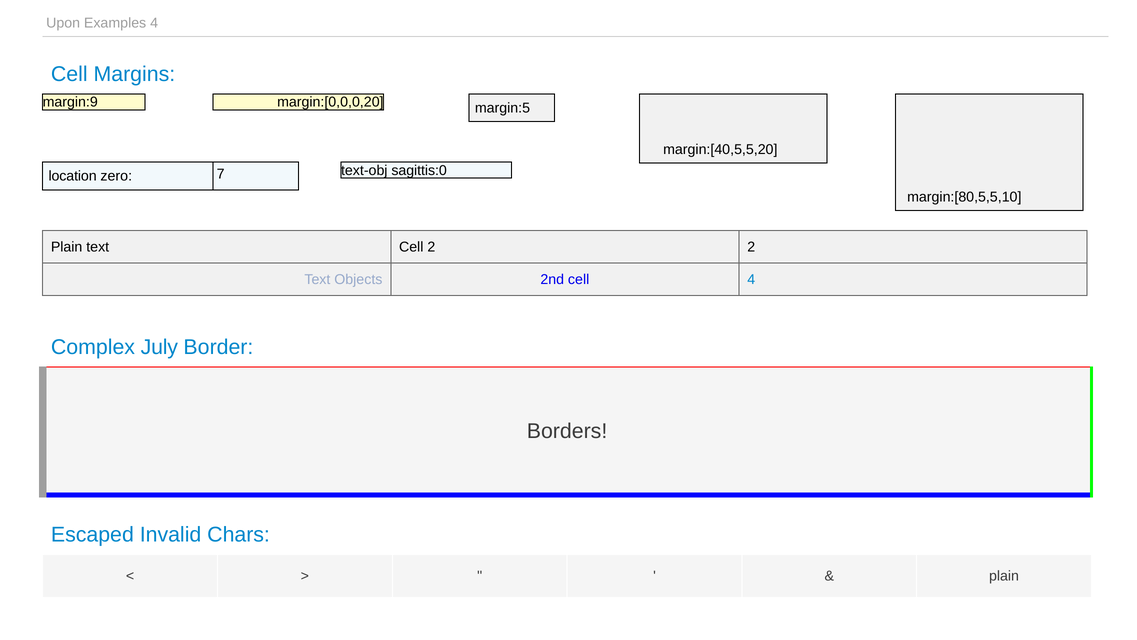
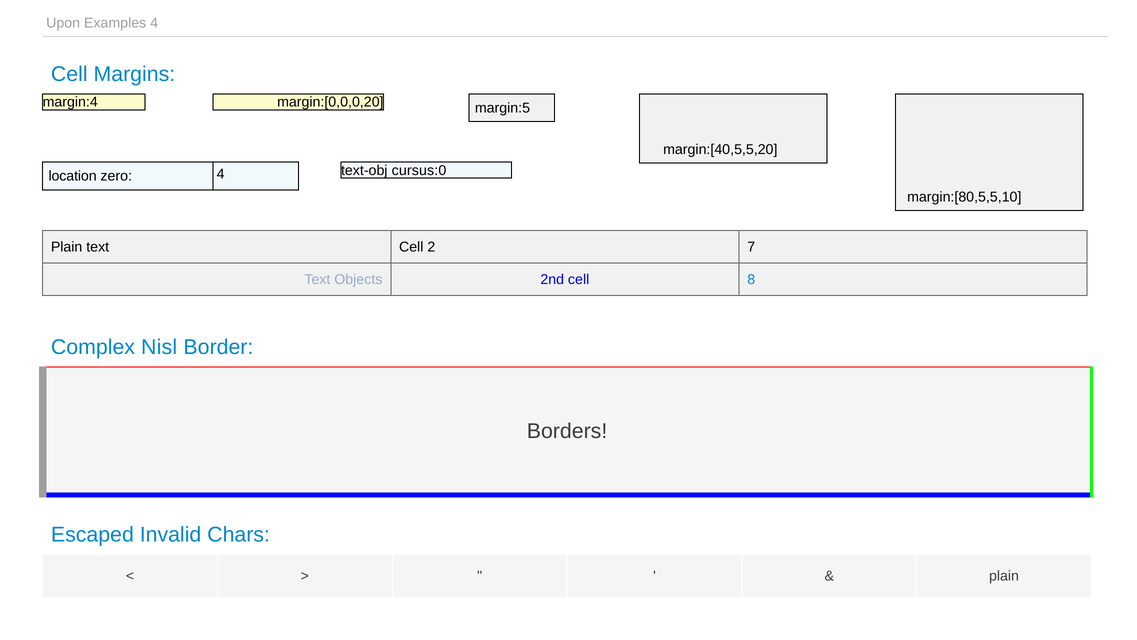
margin:9: margin:9 -> margin:4 (70, 102)
zero 7: 7 -> 4 (221, 174)
sagittis:0: sagittis:0 -> cursus:0 (419, 170)
2 2: 2 -> 7 (751, 247)
cell 4: 4 -> 8 (751, 279)
July: July -> Nisl (159, 347)
